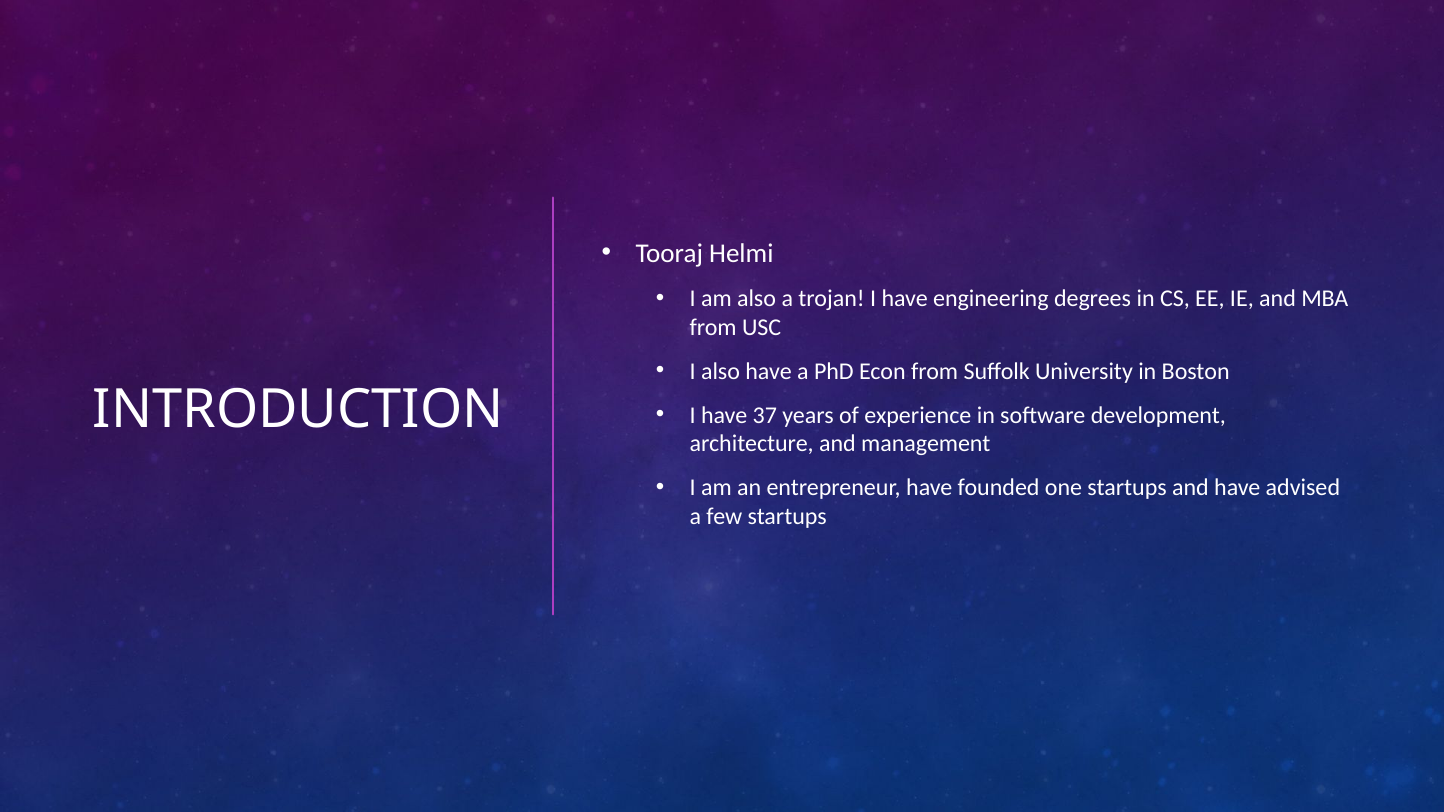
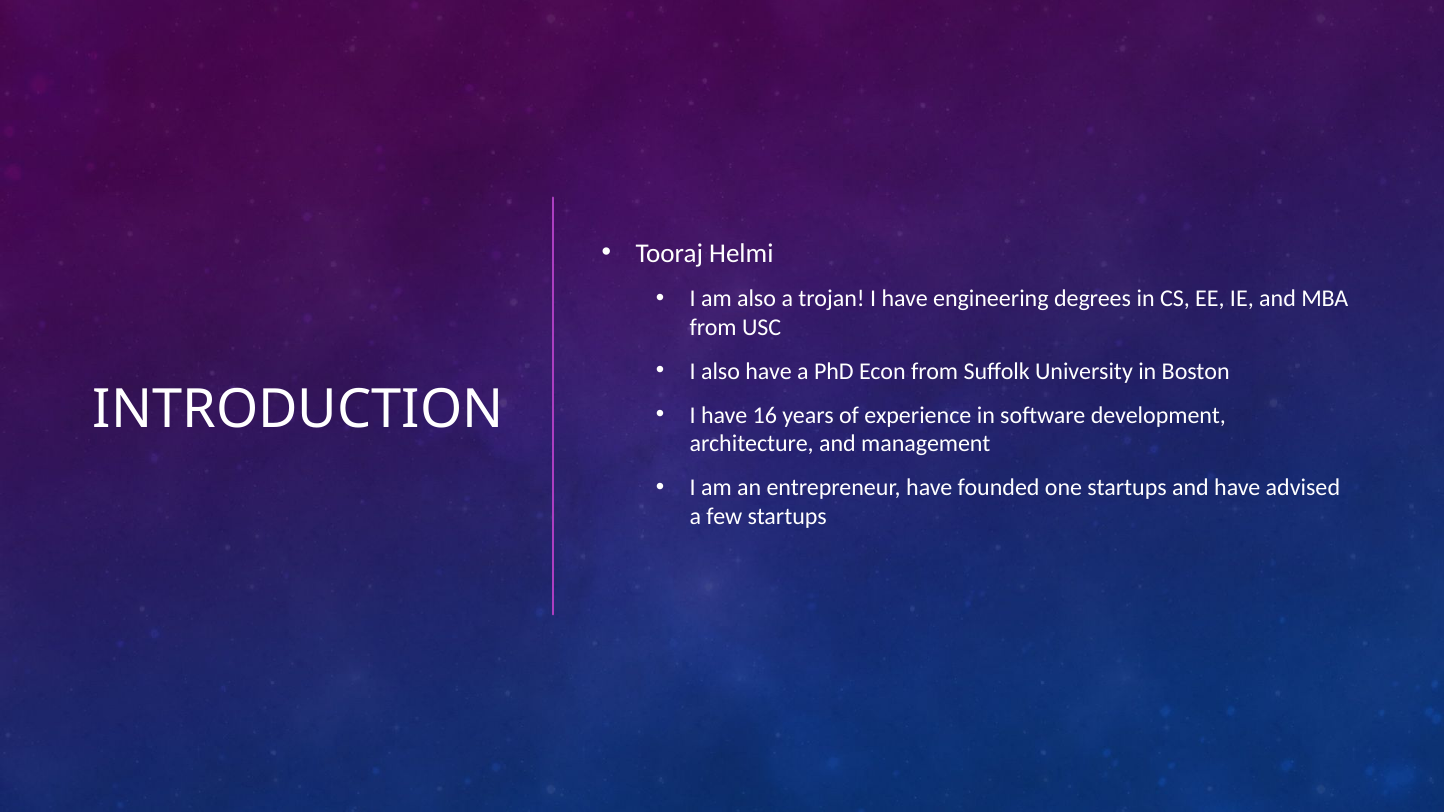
37: 37 -> 16 (765, 415)
